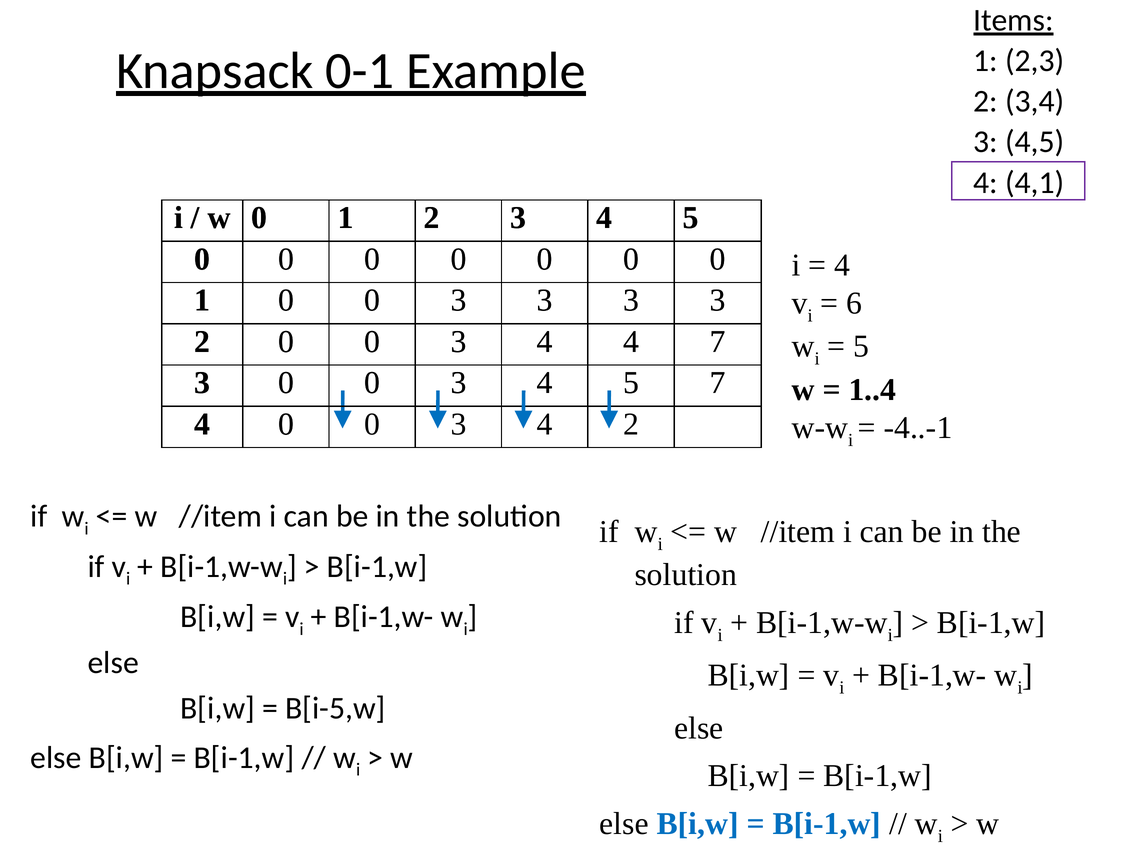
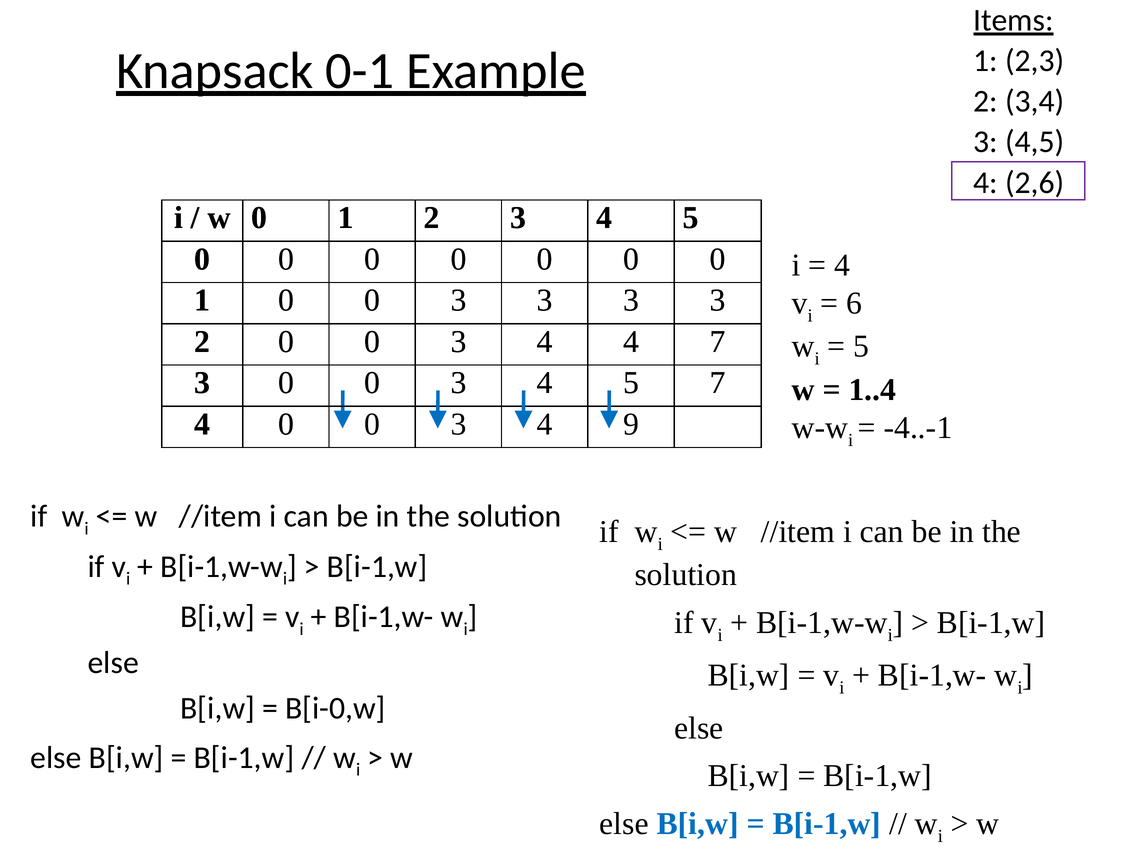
4,1: 4,1 -> 2,6 (1035, 182)
4 2: 2 -> 9 (631, 424)
B[i-5,w: B[i-5,w -> B[i-0,w (335, 708)
